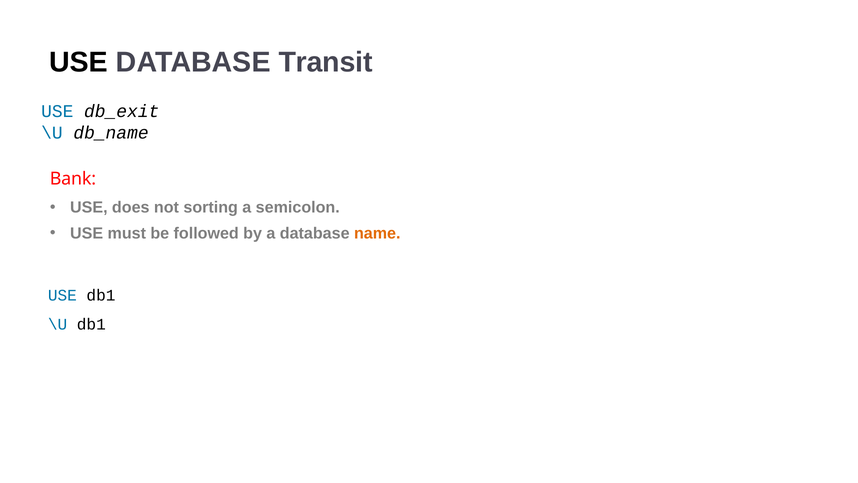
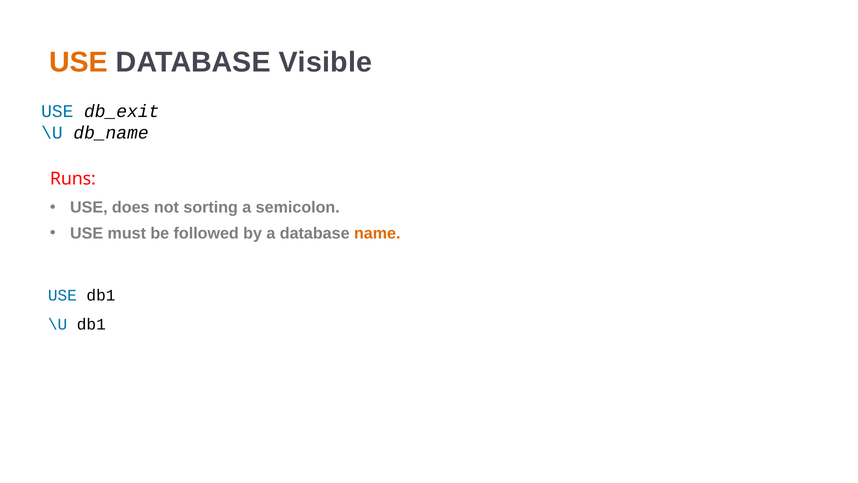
USE colour: black -> orange (79, 62)
Transit: Transit -> Visible (325, 62)
Bank: Bank -> Runs (73, 179)
